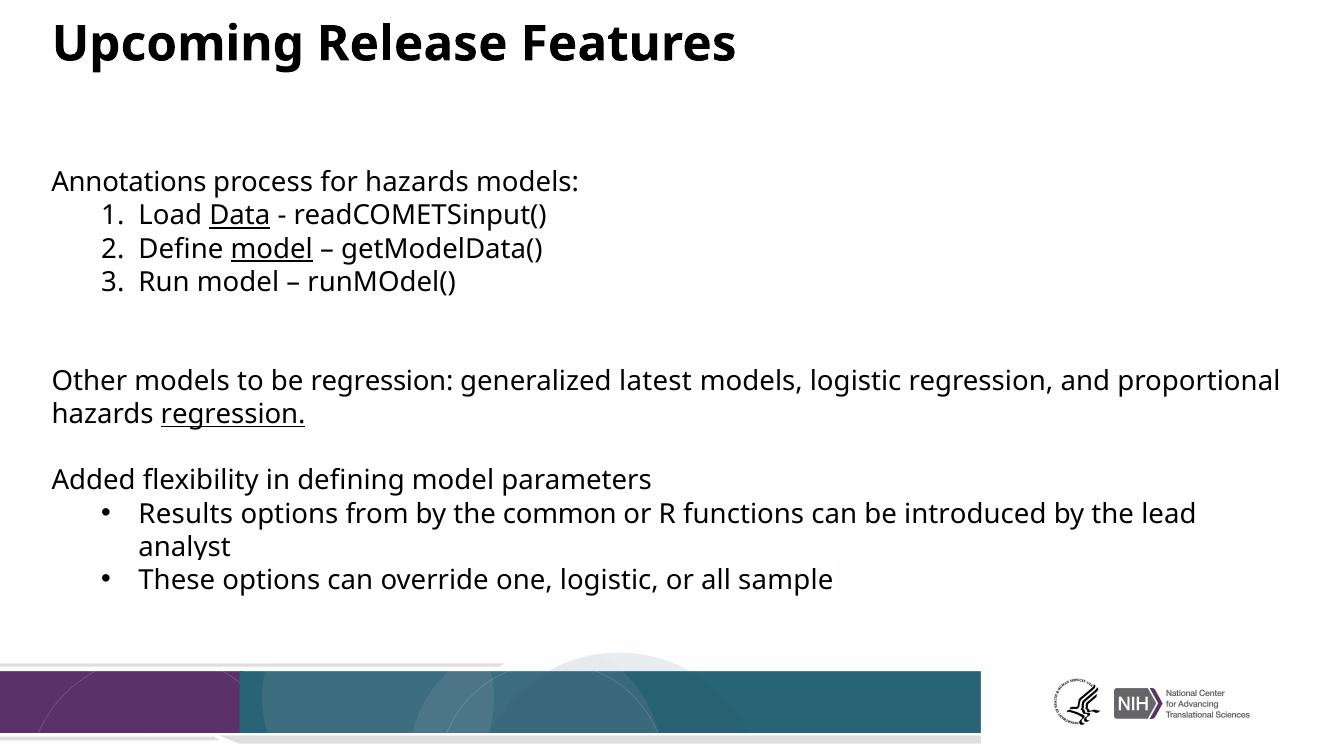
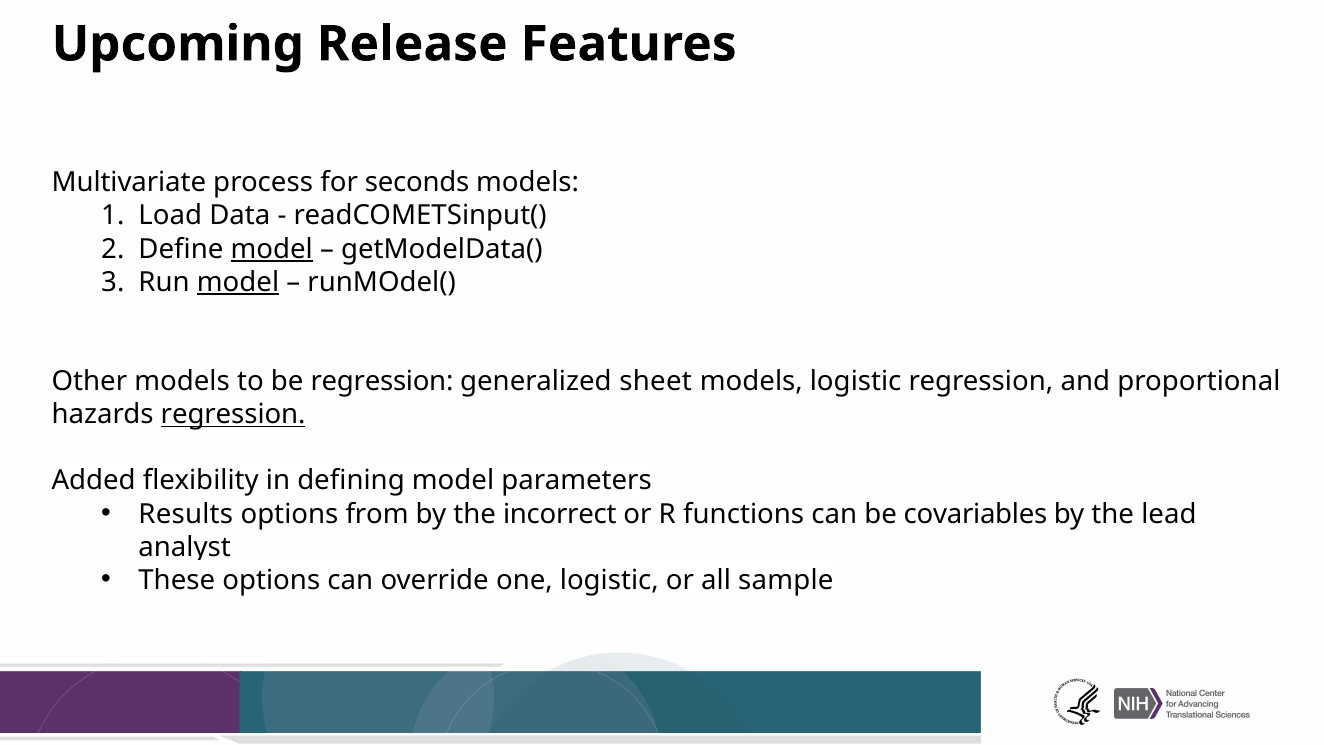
Annotations: Annotations -> Multivariate (129, 183)
for hazards: hazards -> seconds (417, 183)
Data underline: present -> none (240, 216)
model underline: none -> present (238, 282)
latest: latest -> sheet (656, 381)
common: common -> incorrect (560, 514)
introduced: introduced -> covariables (976, 514)
